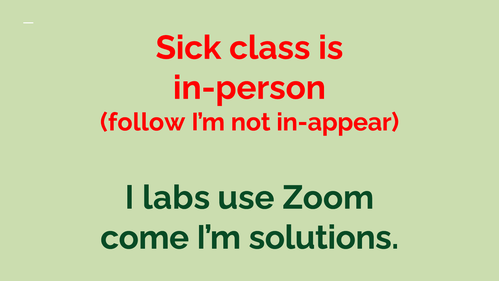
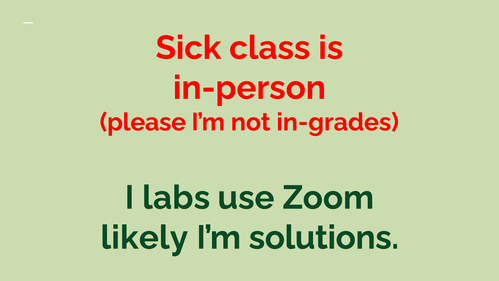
follow: follow -> please (143, 122)
in-appear: in-appear -> in-grades (338, 122)
come: come -> likely (144, 237)
